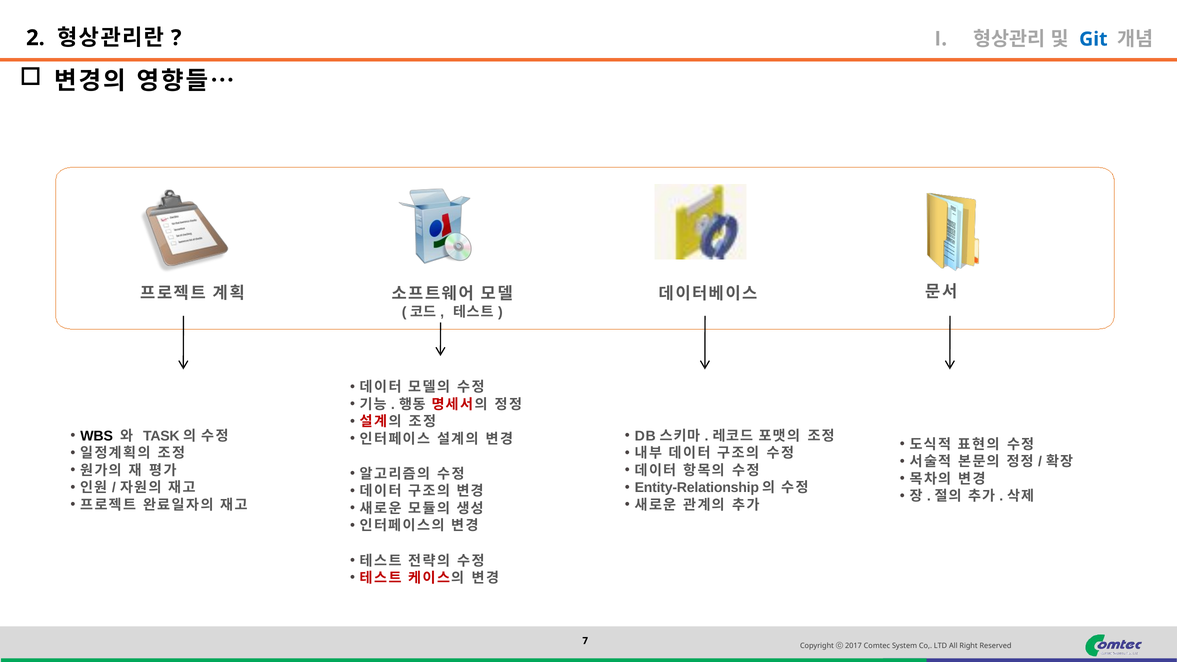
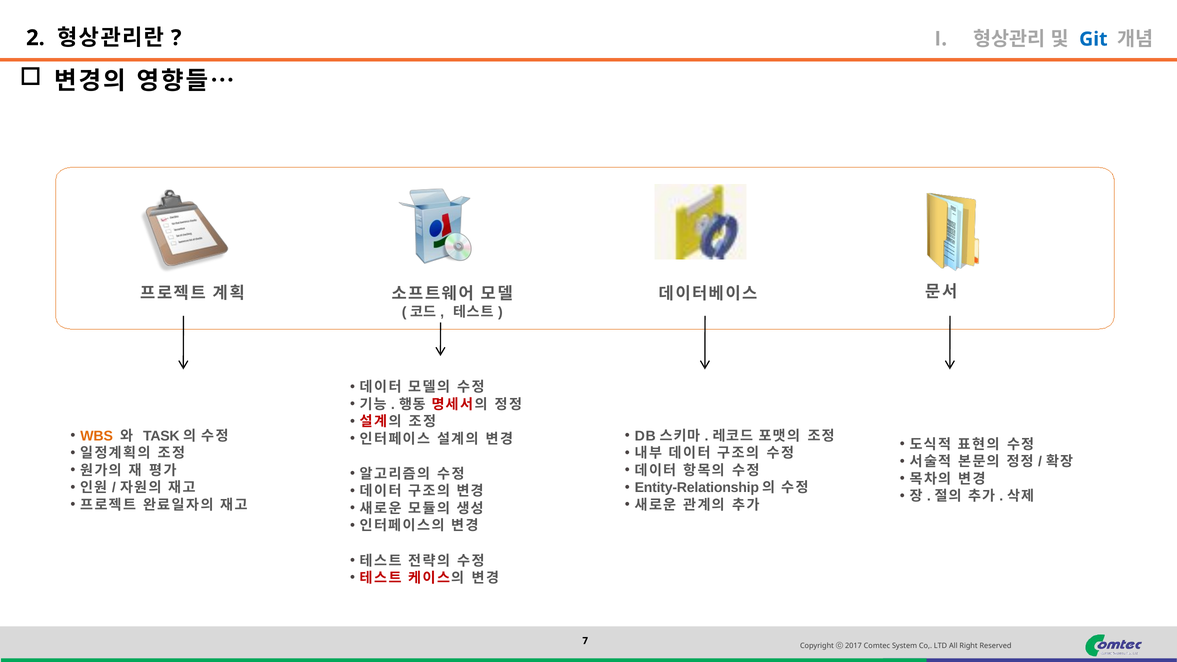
WBS colour: black -> orange (97, 436)
